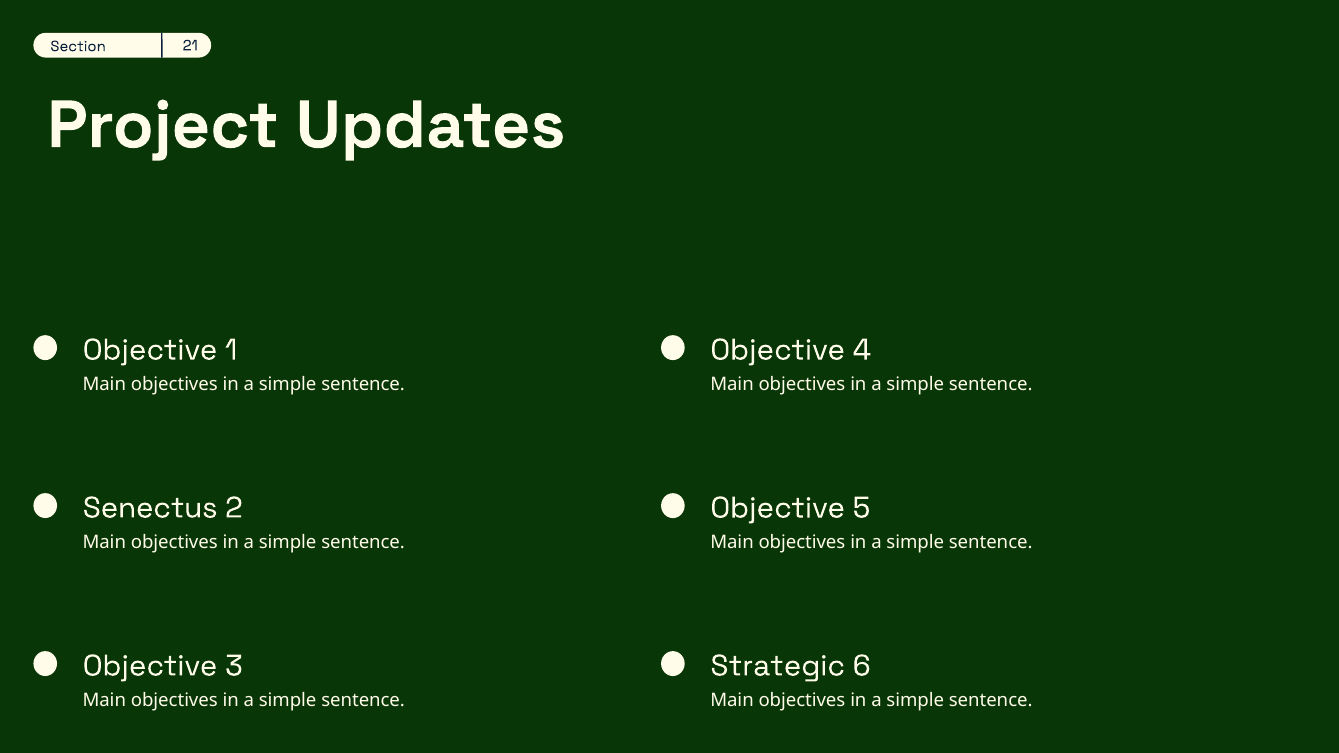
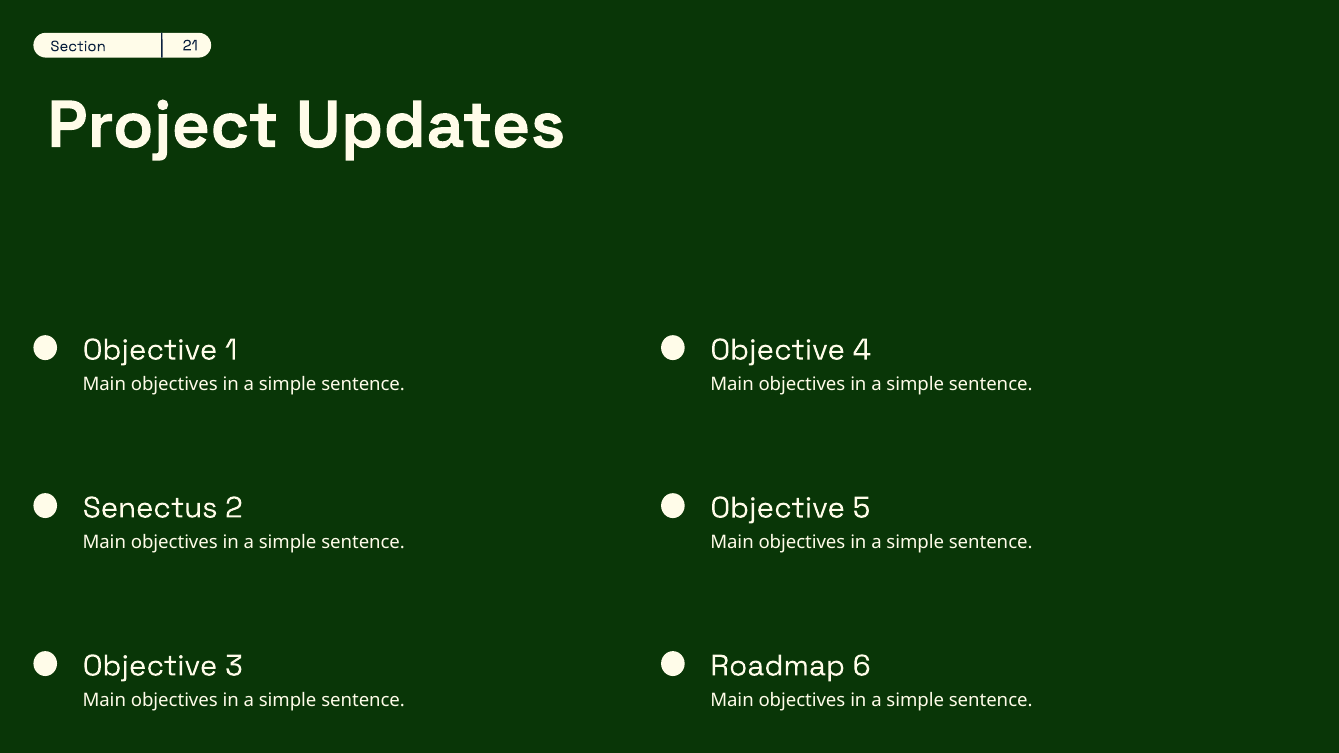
Strategic: Strategic -> Roadmap (778, 666)
